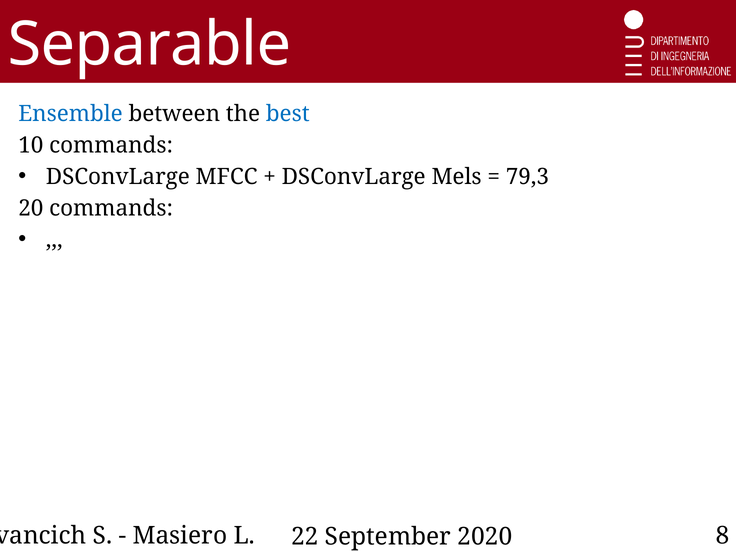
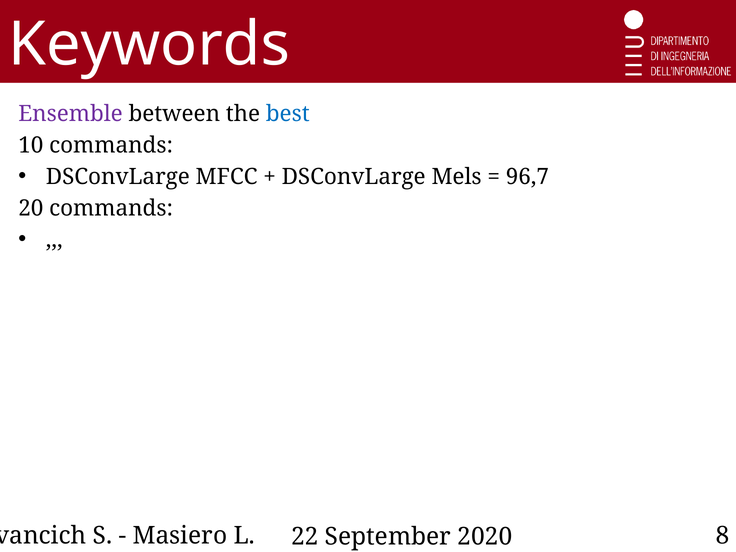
Separable: Separable -> Keywords (149, 45)
Ensemble colour: blue -> purple (71, 114)
79,3: 79,3 -> 96,7 (527, 177)
